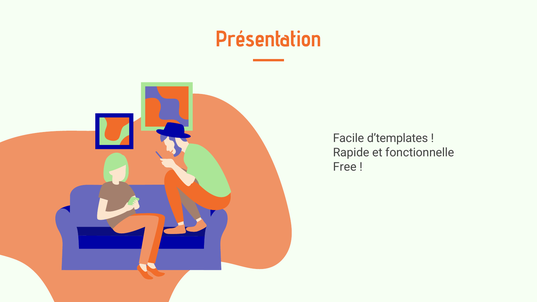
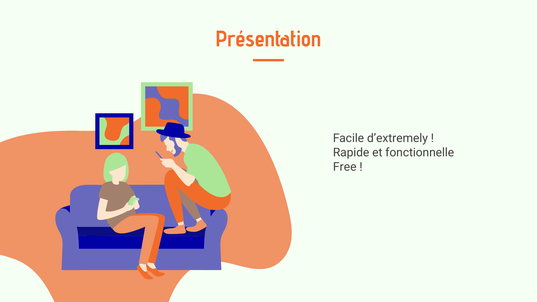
d’templates: d’templates -> d’extremely (397, 138)
